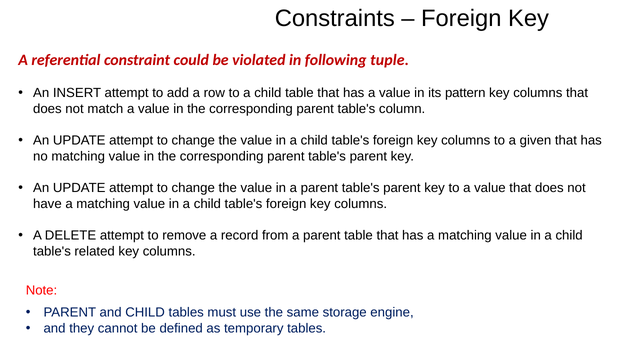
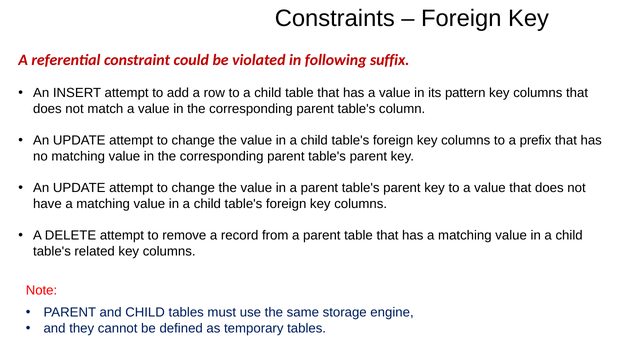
tuple: tuple -> suffix (390, 60)
given: given -> prefix (536, 141)
